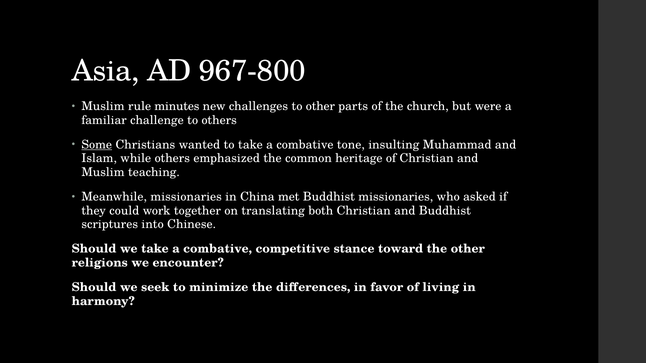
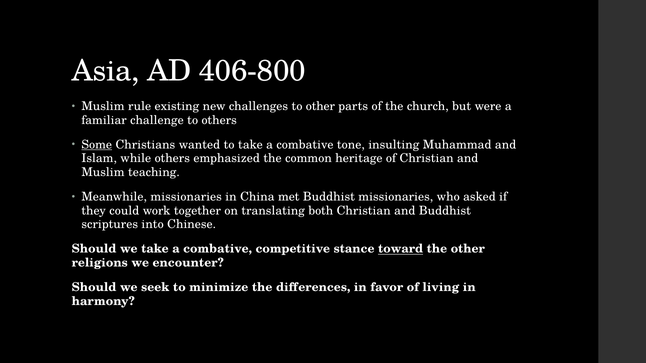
967-800: 967-800 -> 406-800 (252, 71)
minutes: minutes -> existing (177, 106)
toward underline: none -> present (401, 249)
